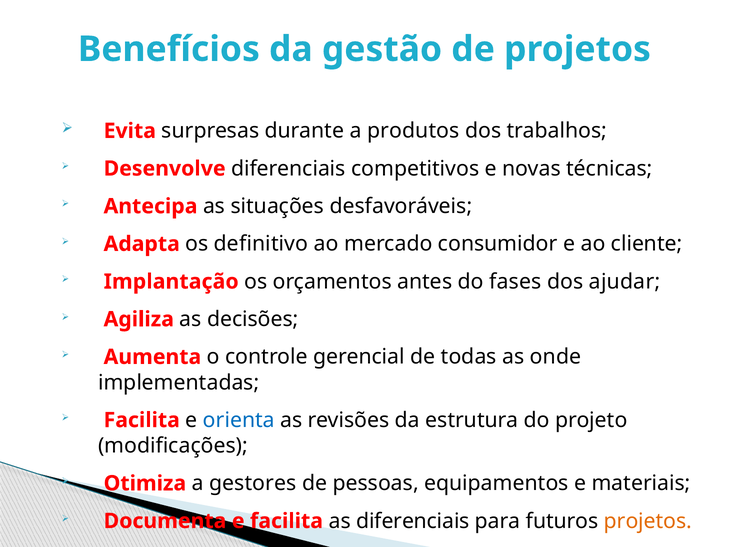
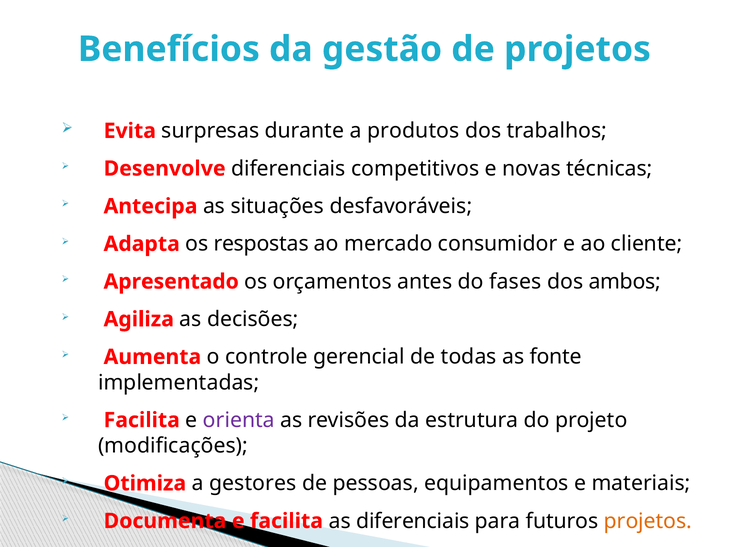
definitivo: definitivo -> respostas (261, 244)
Implantação: Implantação -> Apresentado (171, 281)
ajudar: ajudar -> ambos (625, 281)
onde: onde -> fonte (556, 357)
orienta colour: blue -> purple (239, 420)
